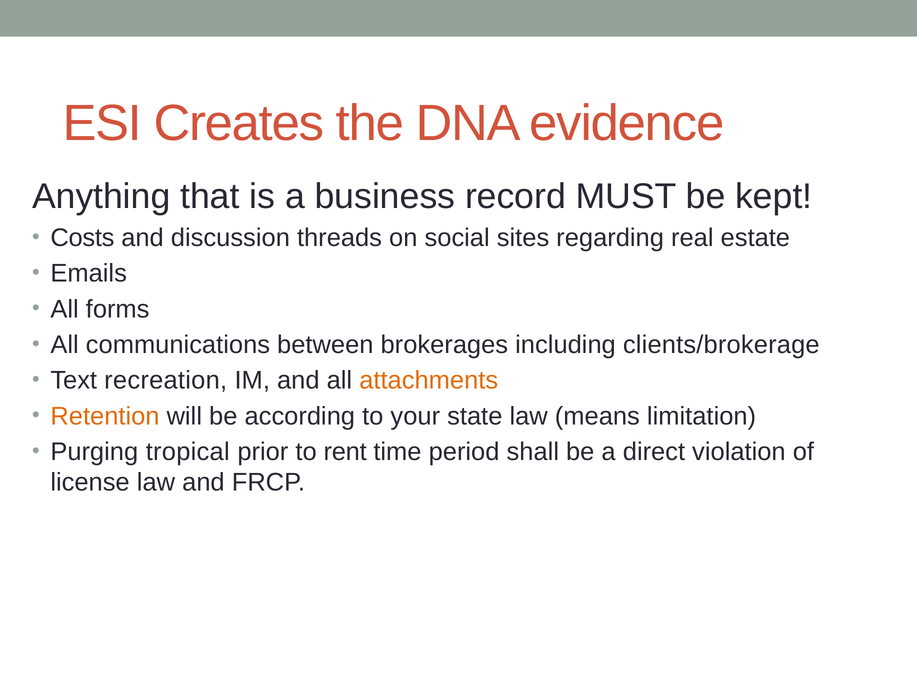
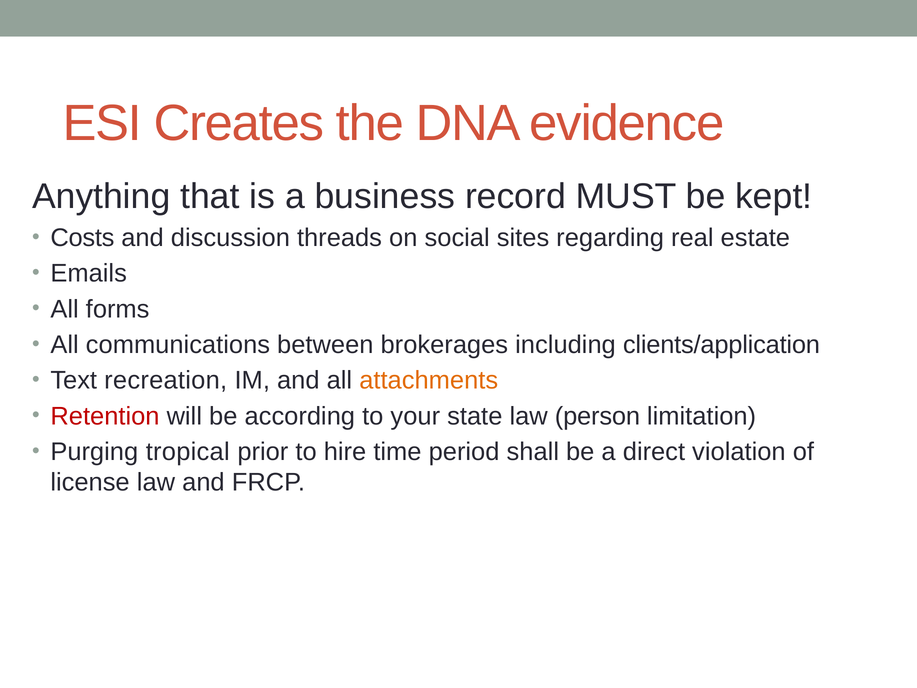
clients/brokerage: clients/brokerage -> clients/application (721, 345)
Retention colour: orange -> red (105, 416)
means: means -> person (597, 416)
rent: rent -> hire (345, 452)
